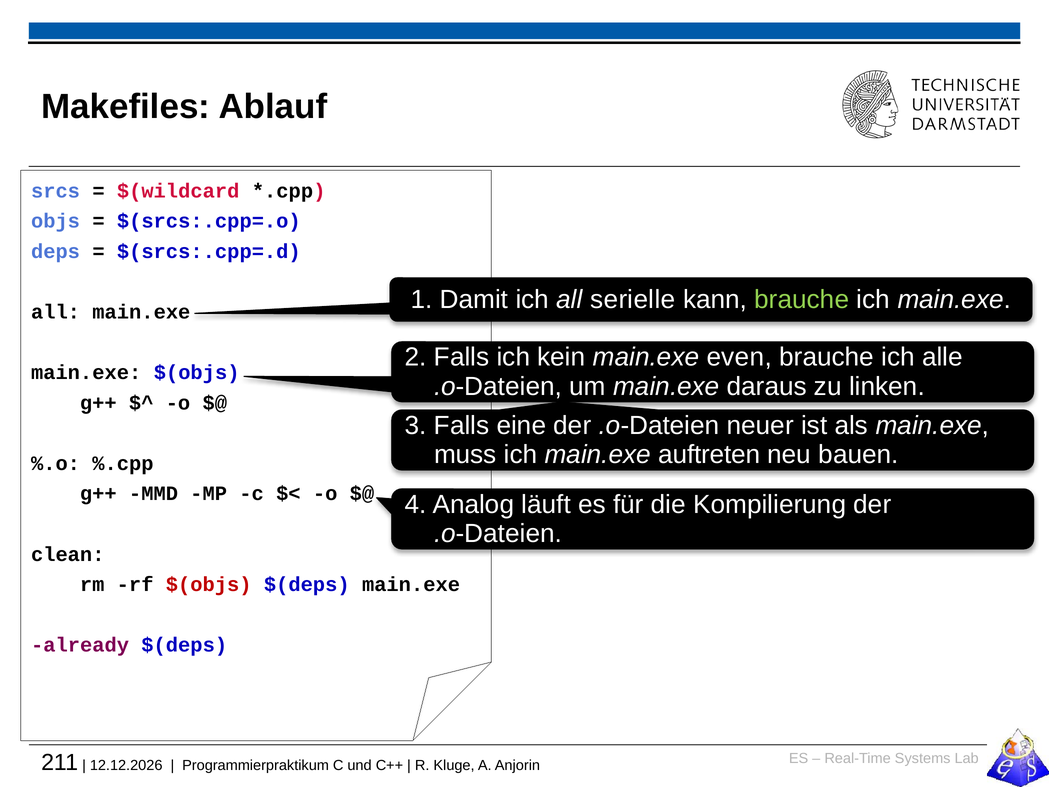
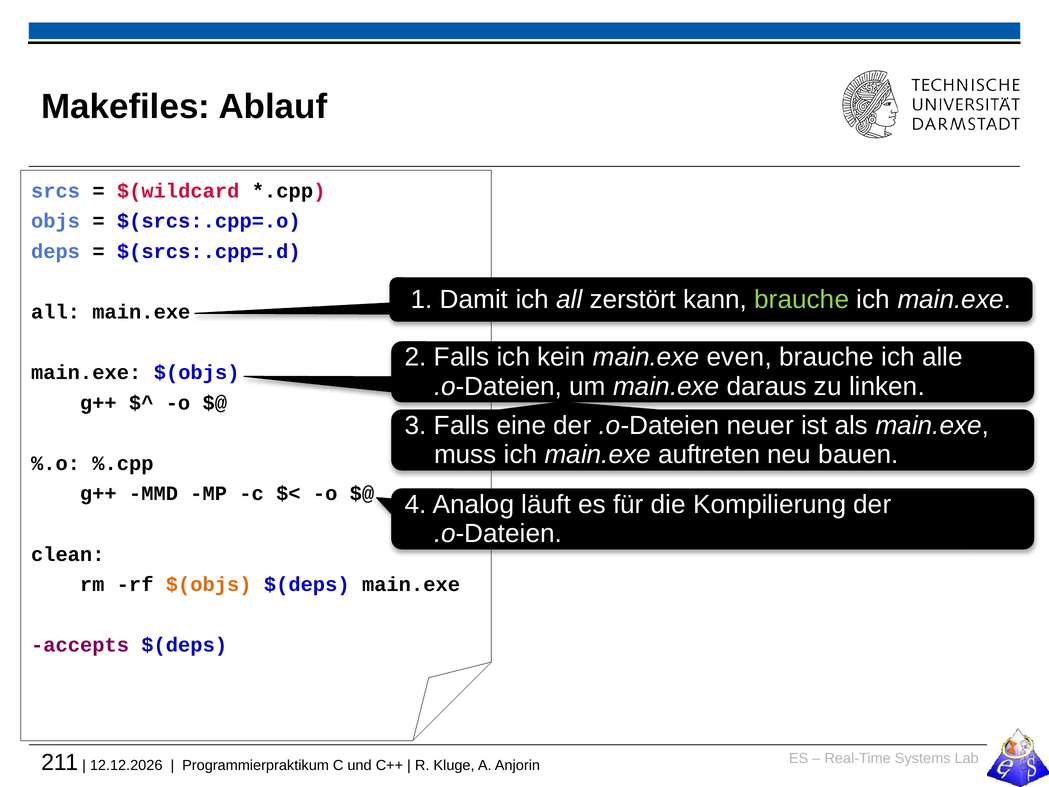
serielle: serielle -> zerstört (633, 299)
$(objs colour: red -> orange (209, 584)
already: already -> accepts (80, 645)
